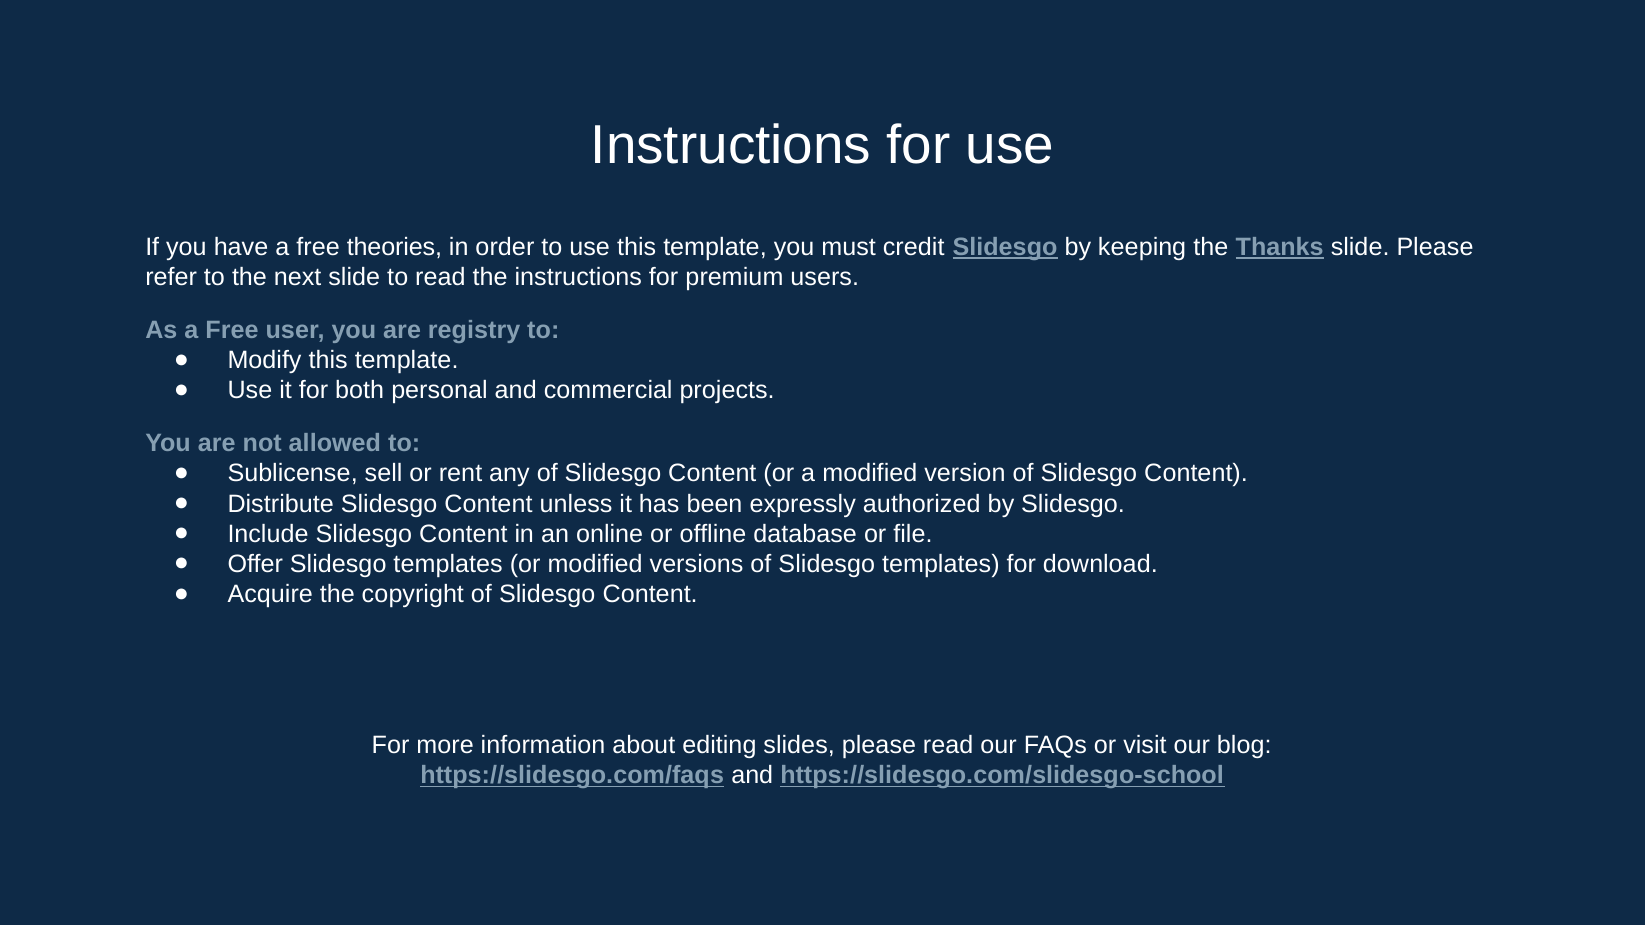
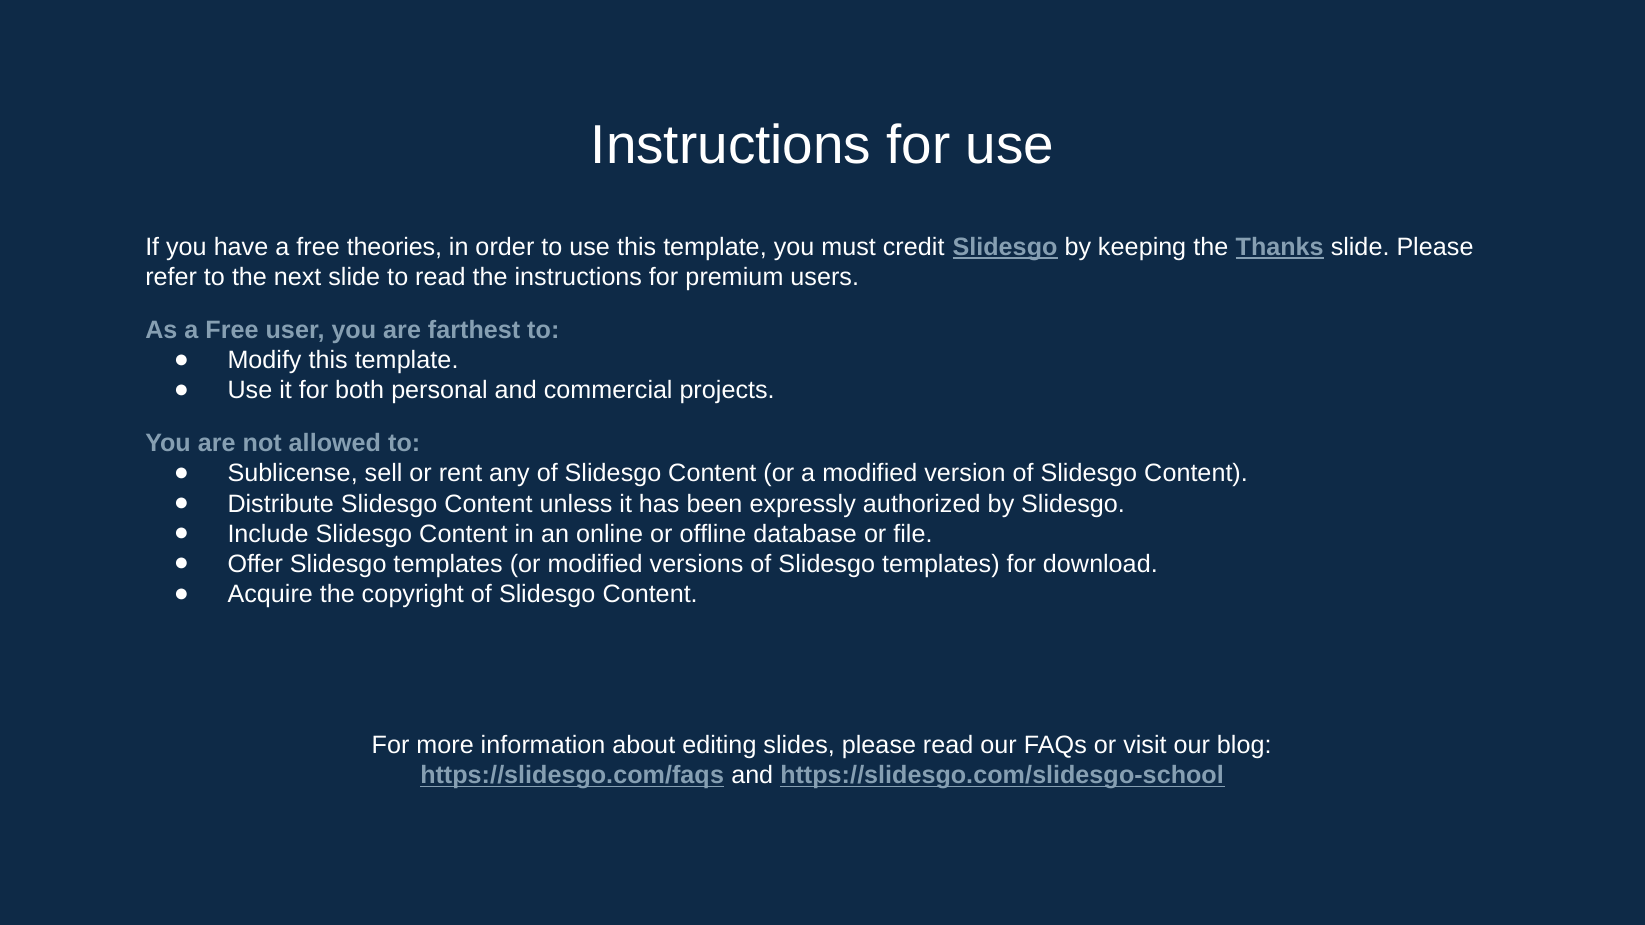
registry: registry -> farthest (474, 330)
